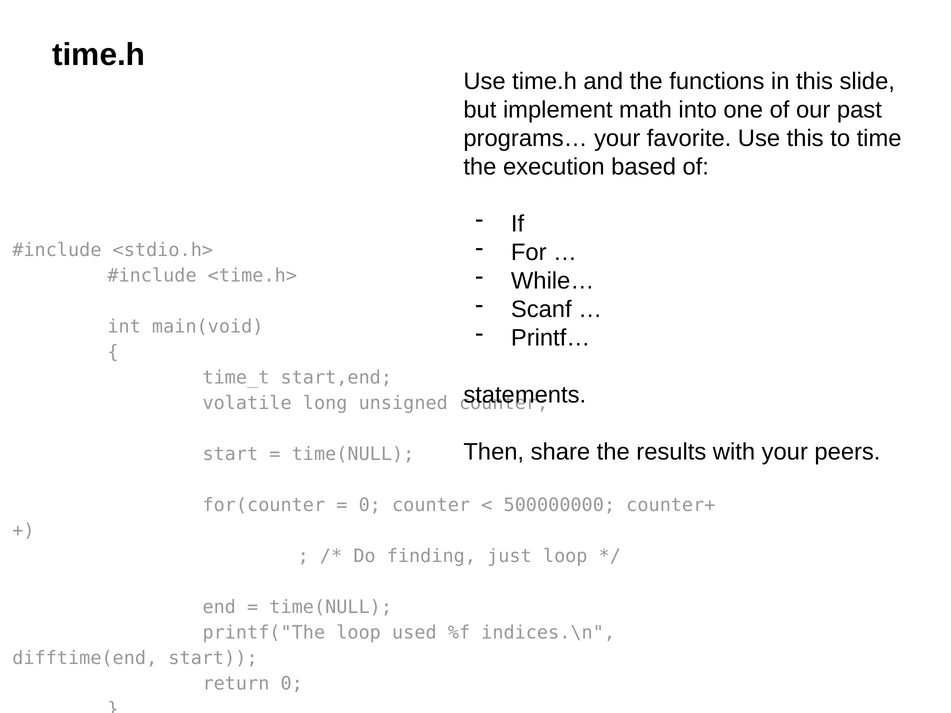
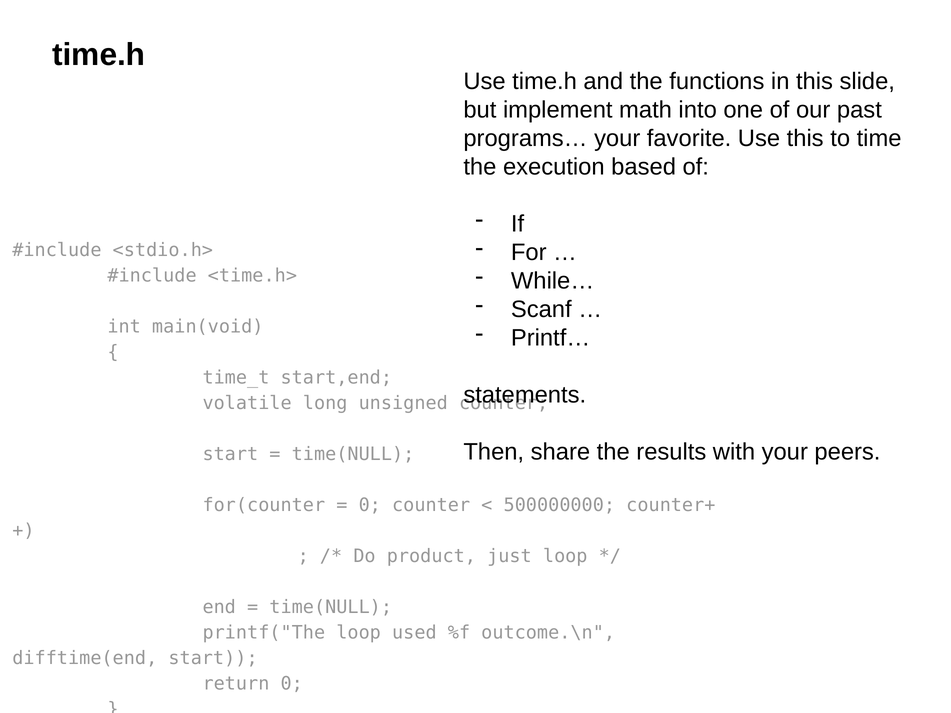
finding: finding -> product (431, 556)
indices.\n: indices.\n -> outcome.\n (548, 633)
